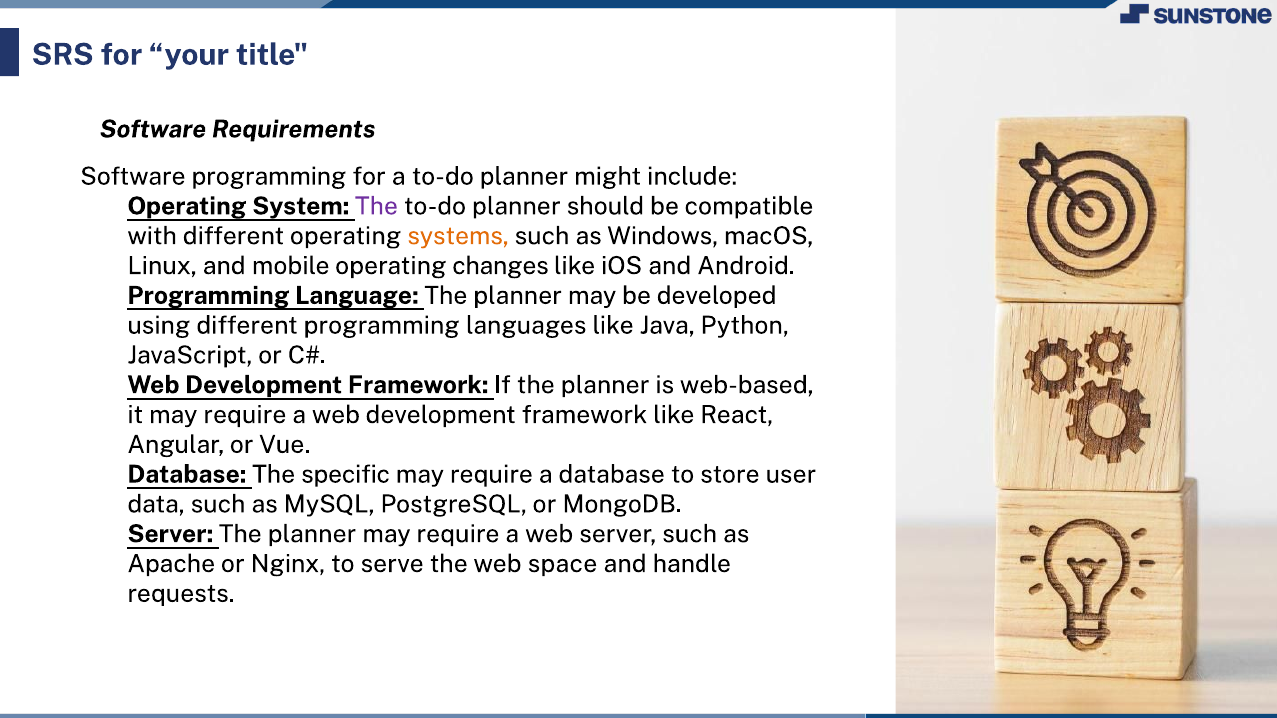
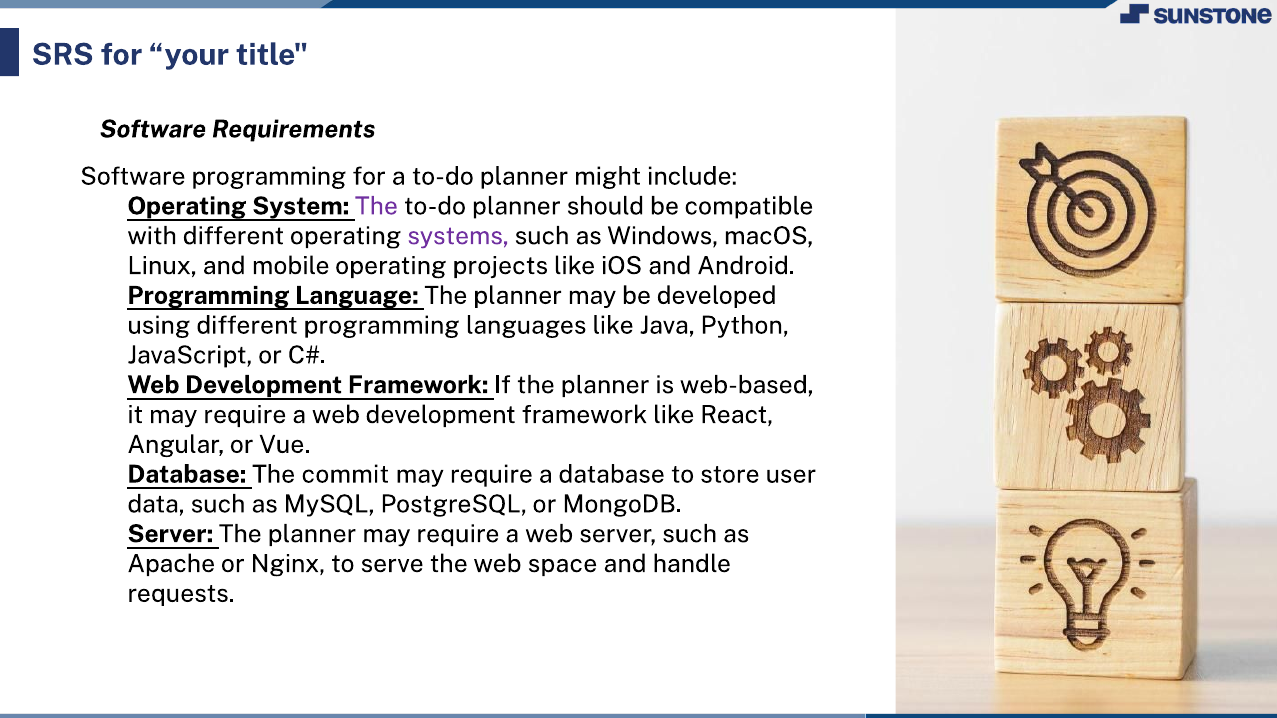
systems colour: orange -> purple (458, 236)
changes: changes -> projects (500, 266)
specific: specific -> commit (345, 475)
